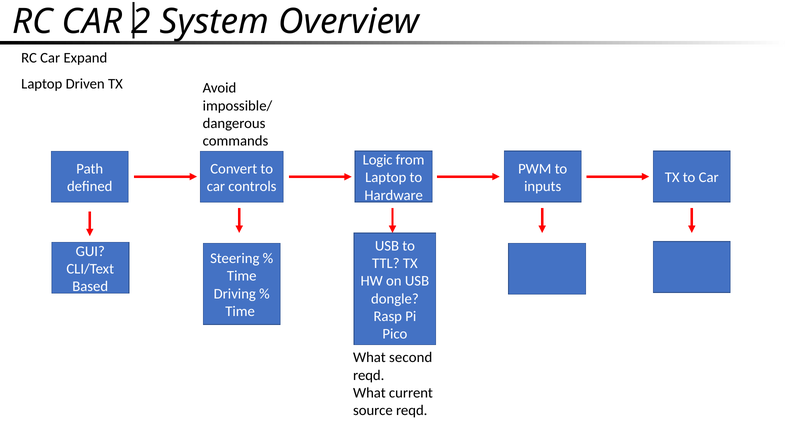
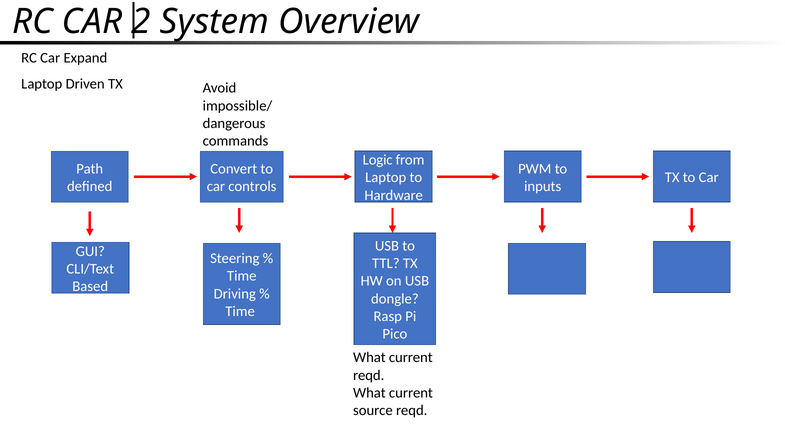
second: second -> current (411, 358)
